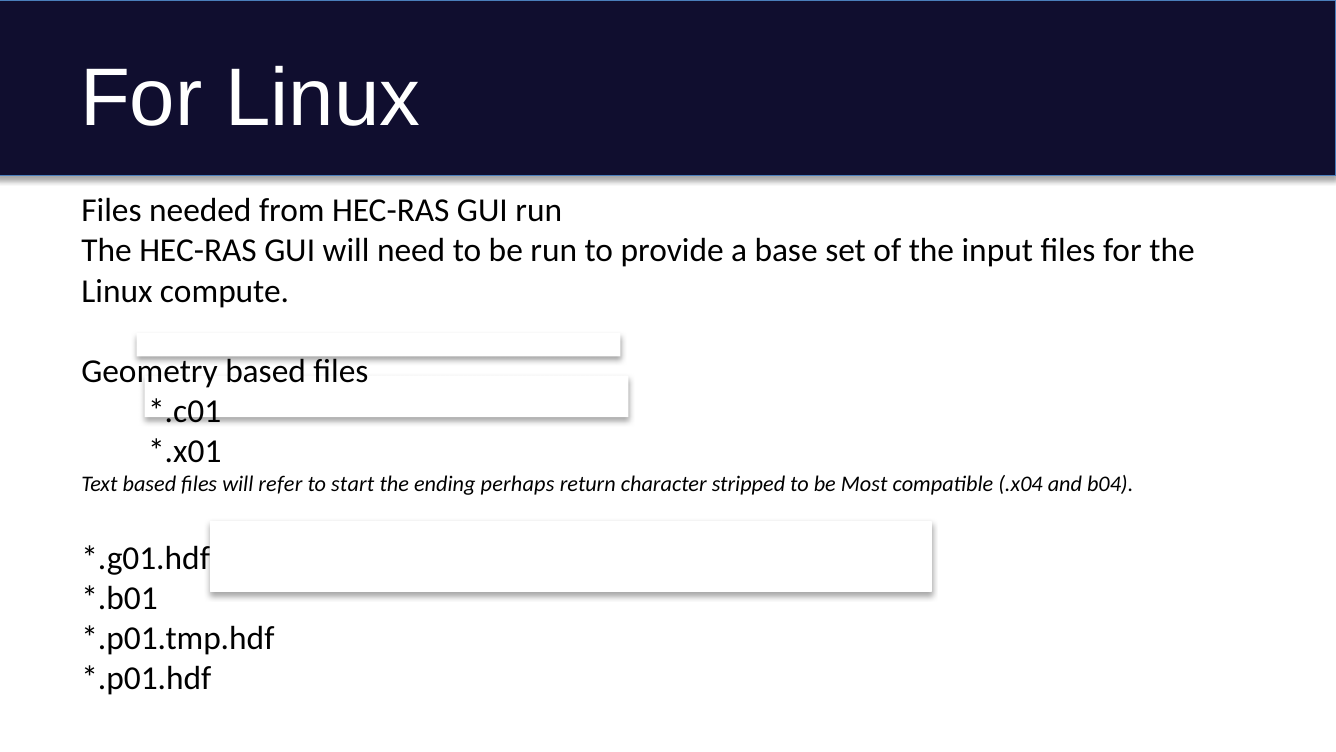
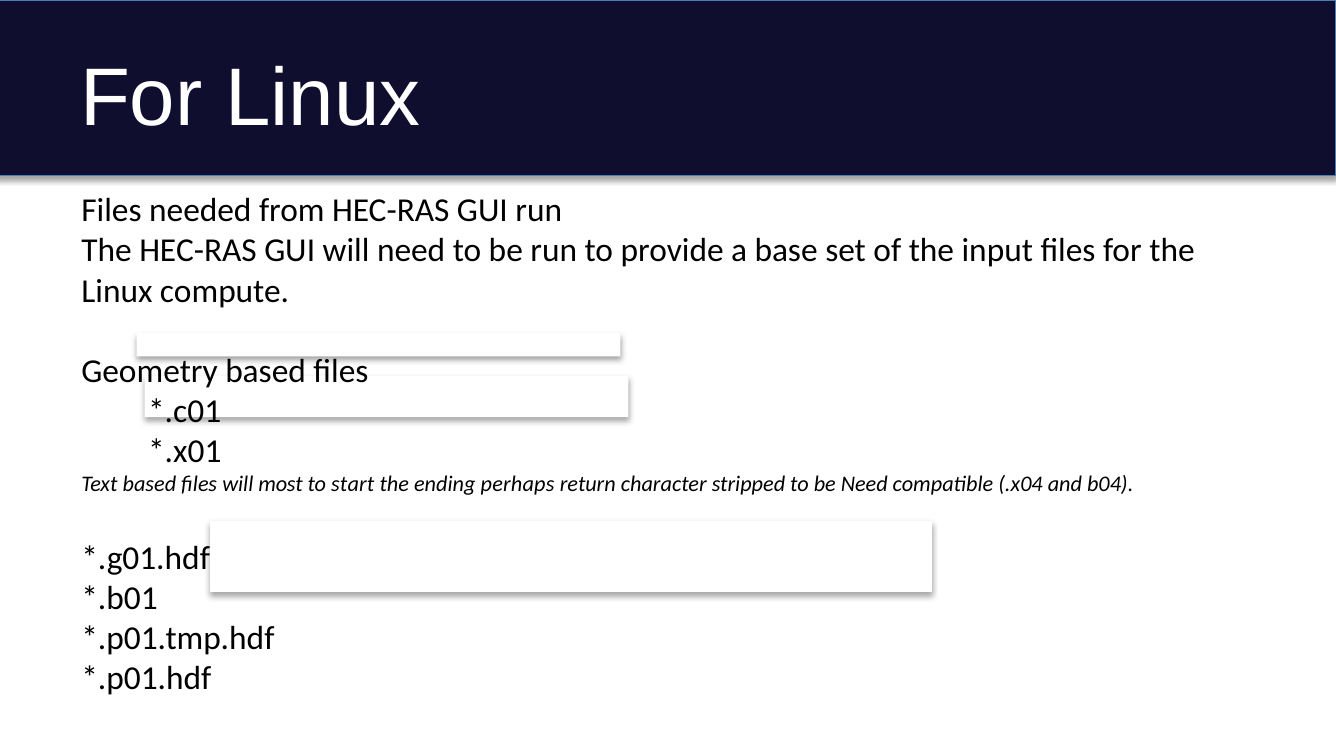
refer: refer -> most (281, 484)
be Most: Most -> Need (864, 484)
